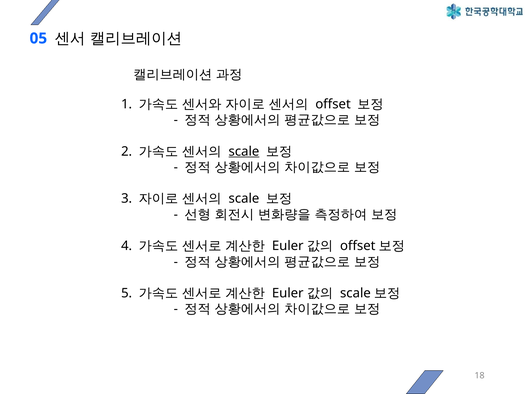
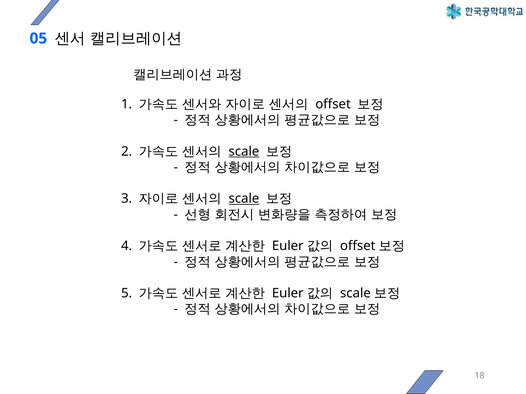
scale underline: none -> present (244, 199)
